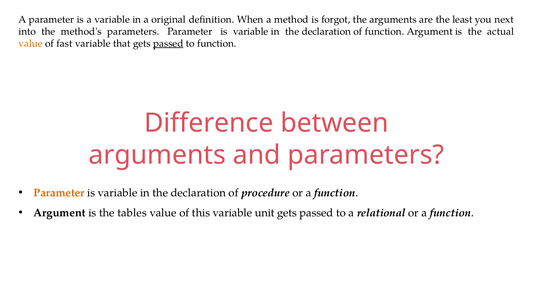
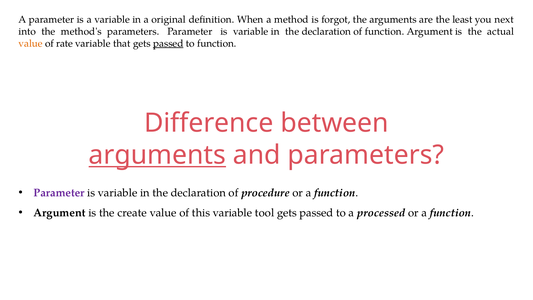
fast: fast -> rate (65, 43)
arguments underline: none -> present (157, 155)
Parameter colour: orange -> purple (59, 193)
tables: tables -> create (132, 213)
unit: unit -> tool (265, 213)
relational: relational -> processed (381, 213)
